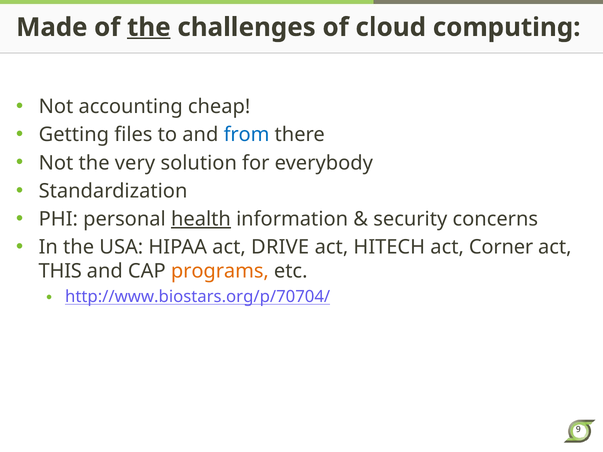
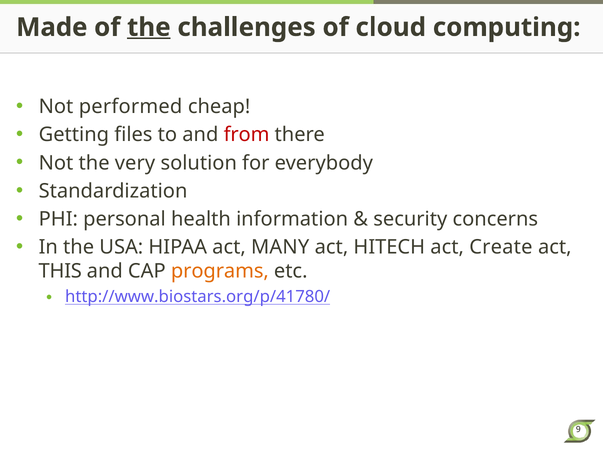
accounting: accounting -> performed (131, 107)
from colour: blue -> red (247, 135)
health underline: present -> none (201, 219)
DRIVE: DRIVE -> MANY (280, 247)
Corner: Corner -> Create (501, 247)
http://www.biostars.org/p/70704/: http://www.biostars.org/p/70704/ -> http://www.biostars.org/p/41780/ (198, 297)
